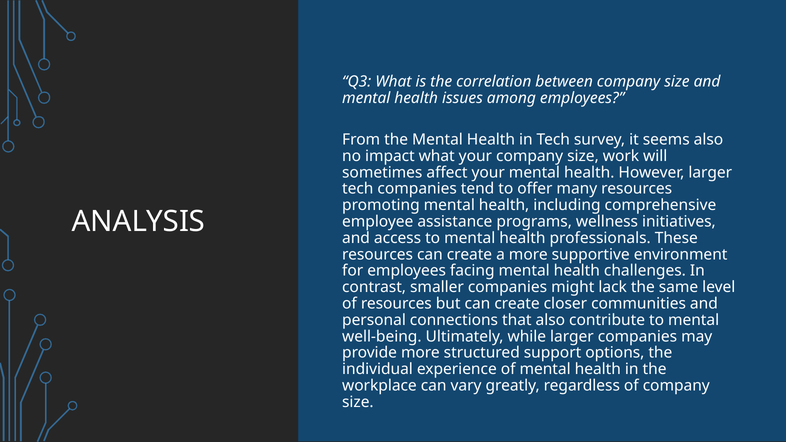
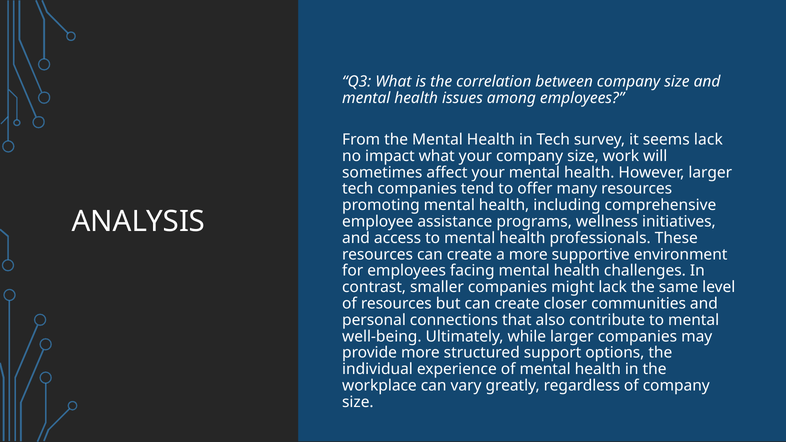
seems also: also -> lack (708, 140)
